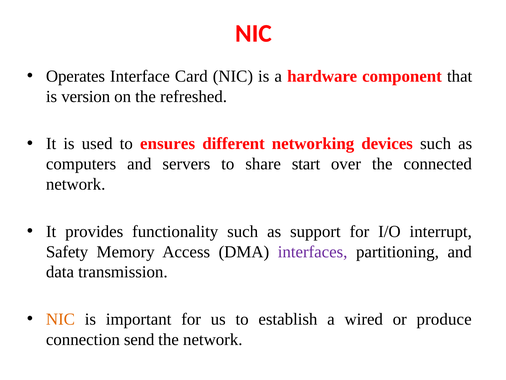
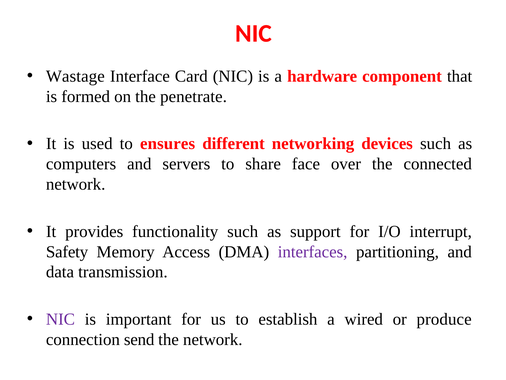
Operates: Operates -> Wastage (75, 76)
version: version -> formed (86, 96)
refreshed: refreshed -> penetrate (194, 96)
start: start -> face (306, 164)
NIC colour: orange -> purple (60, 319)
